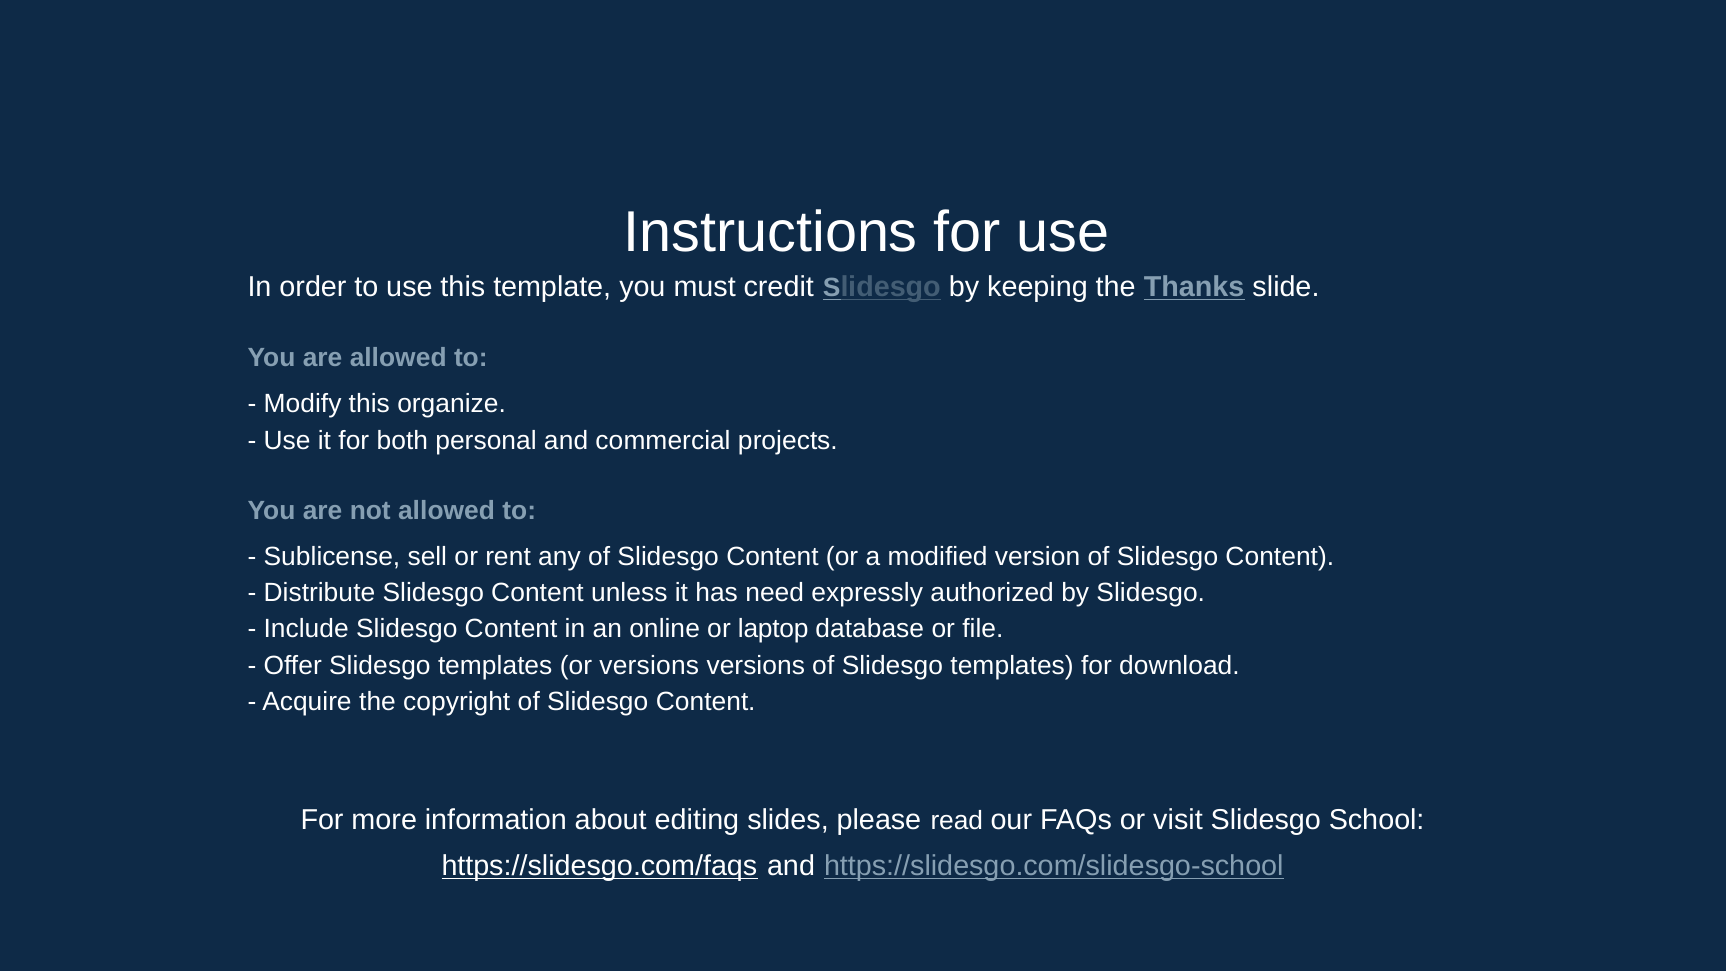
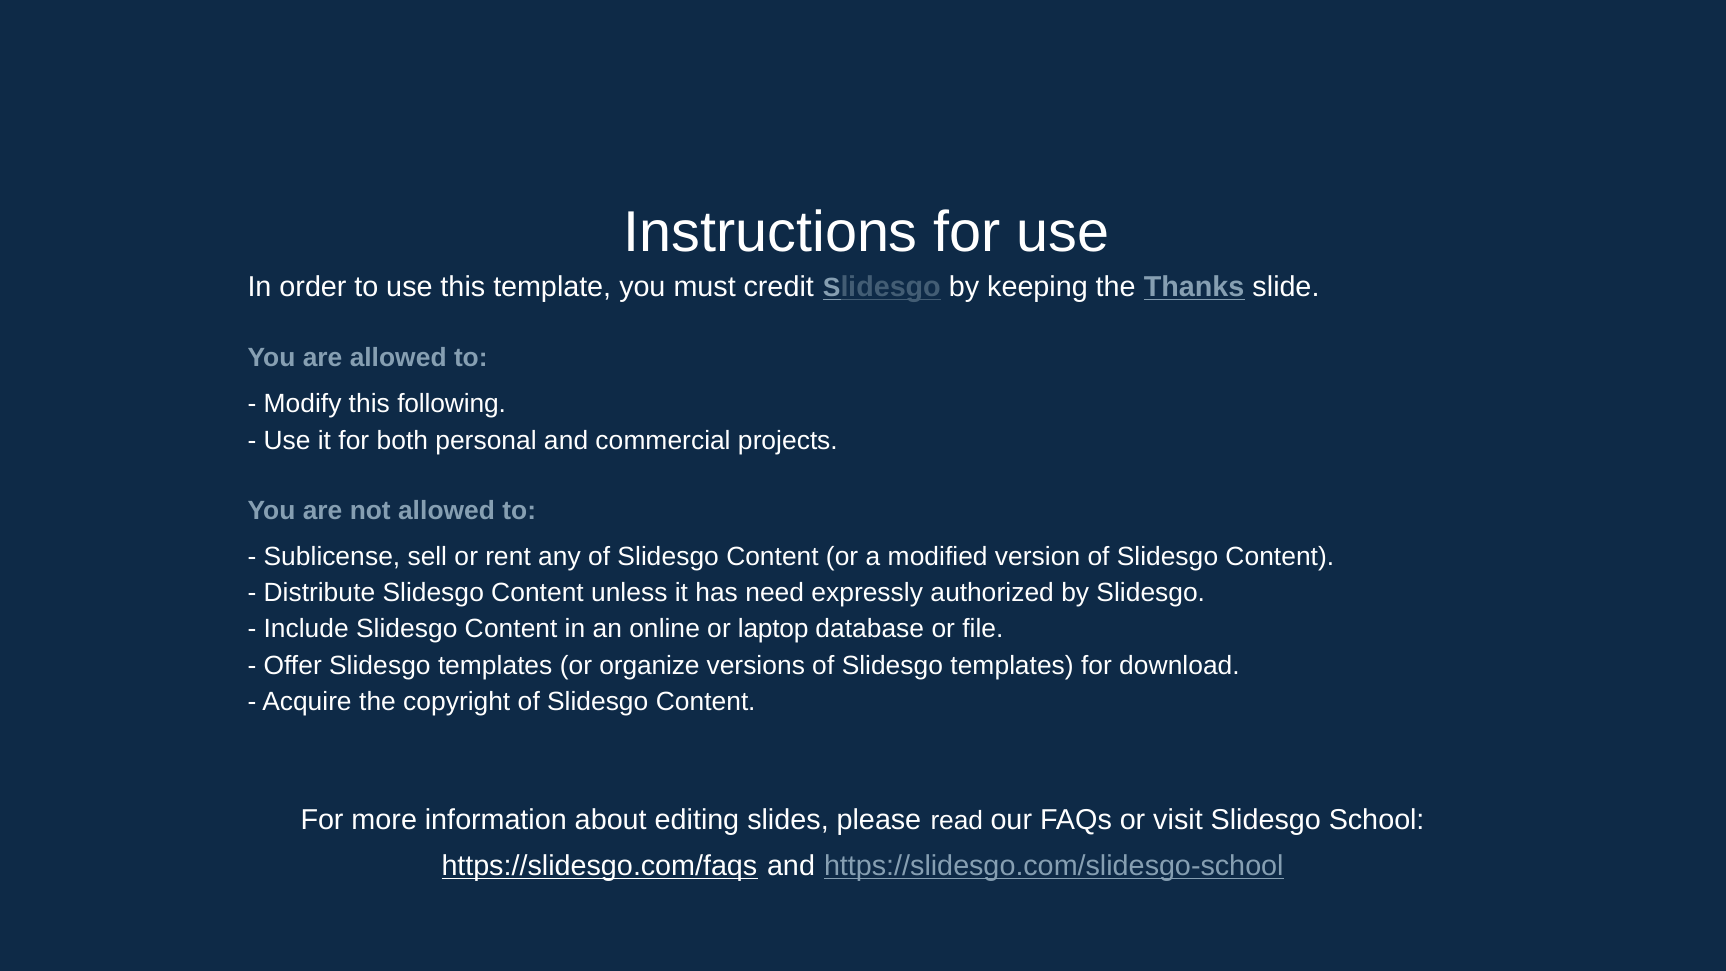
organize: organize -> following (452, 404)
or versions: versions -> organize (649, 665)
